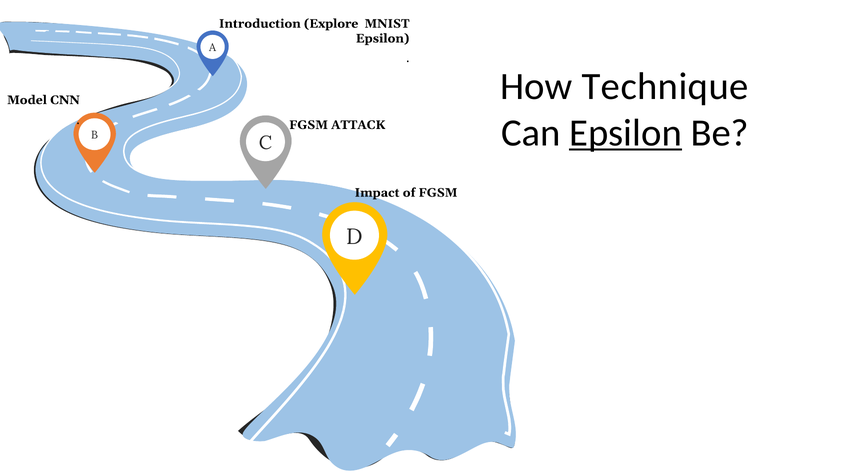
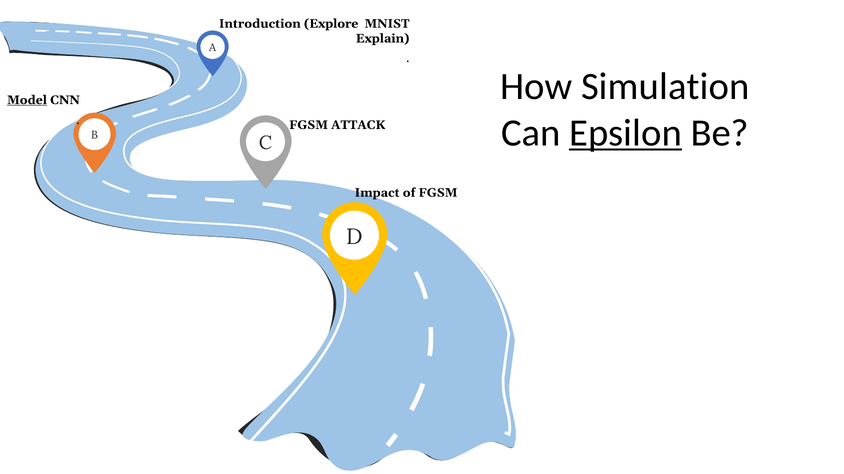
Epsilon: Epsilon -> Explain (383, 38)
Technique: Technique -> Simulation (665, 87)
Model underline: none -> present (27, 100)
